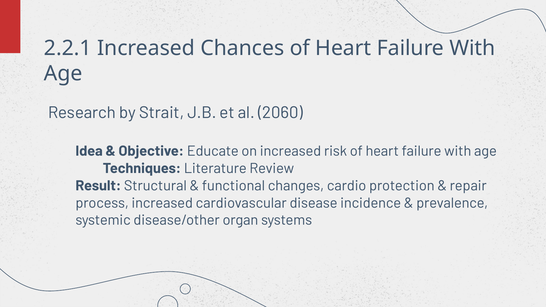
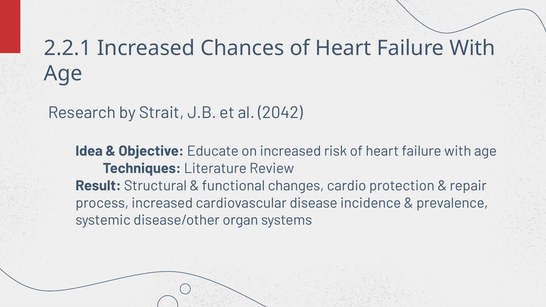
2060: 2060 -> 2042 (280, 113)
